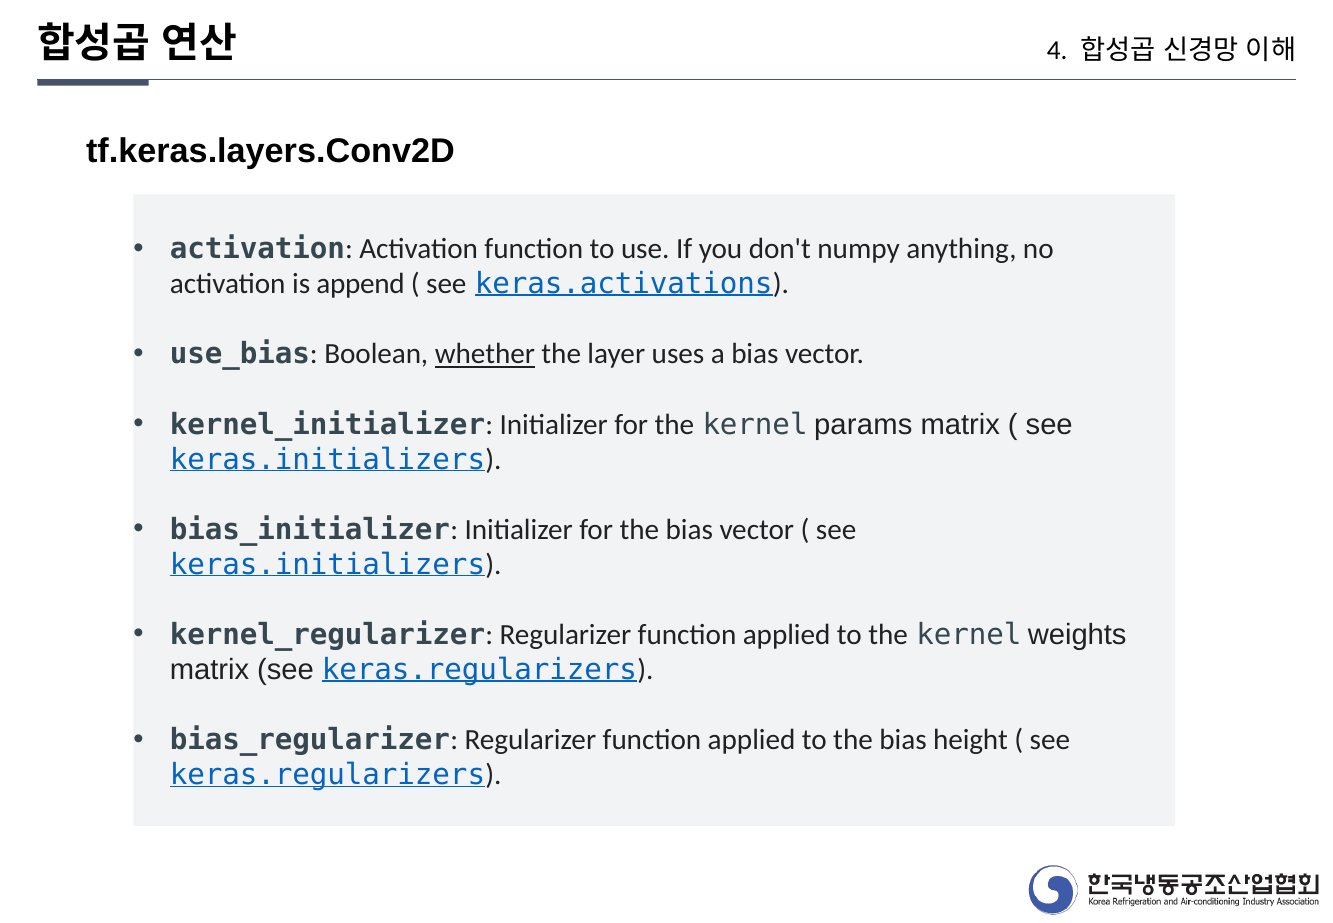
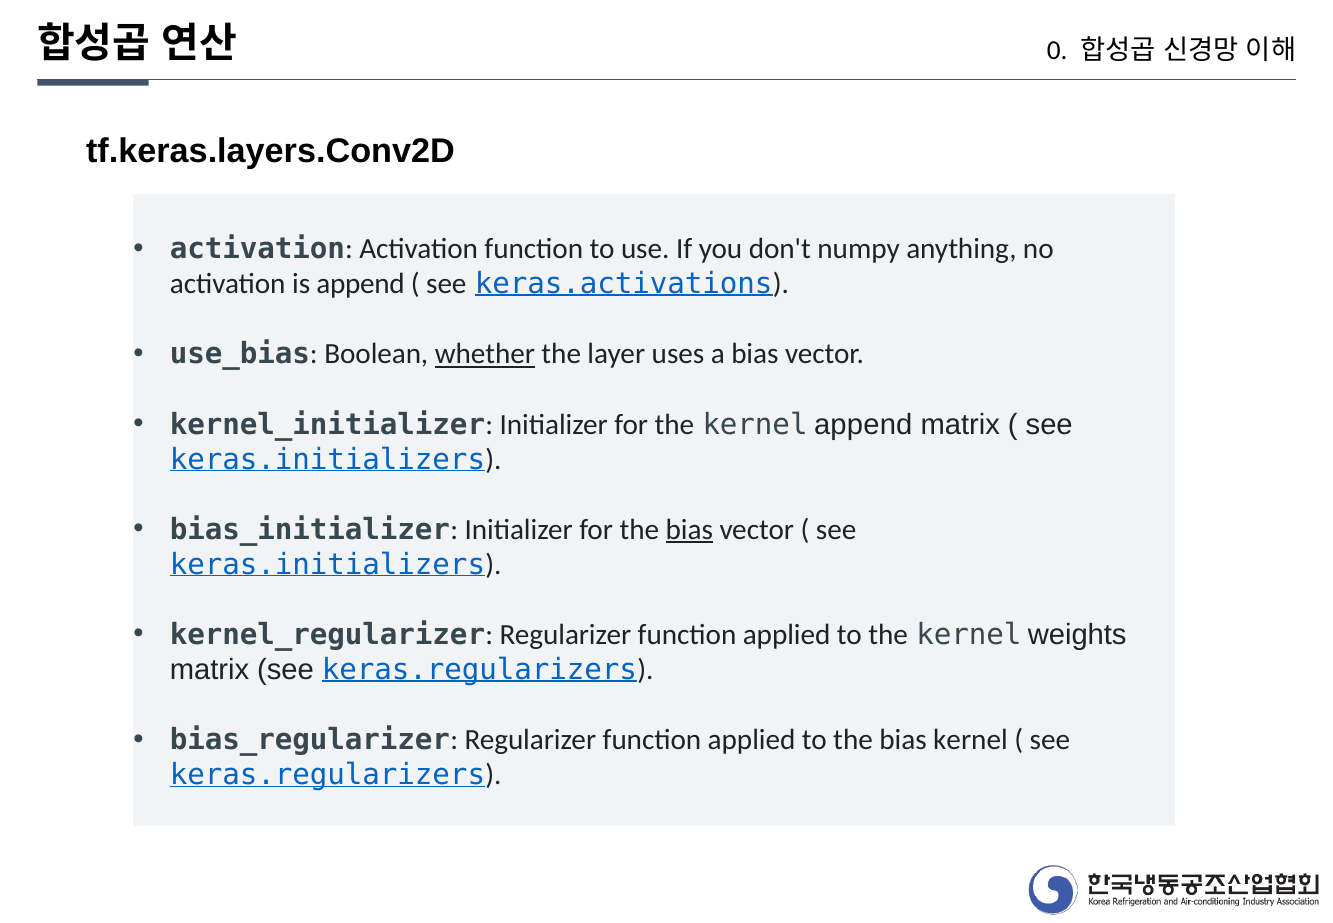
4: 4 -> 0 (1057, 50)
kernel params: params -> append (863, 424)
bias underline: none -> present (689, 530)
bias height: height -> kernel (970, 740)
